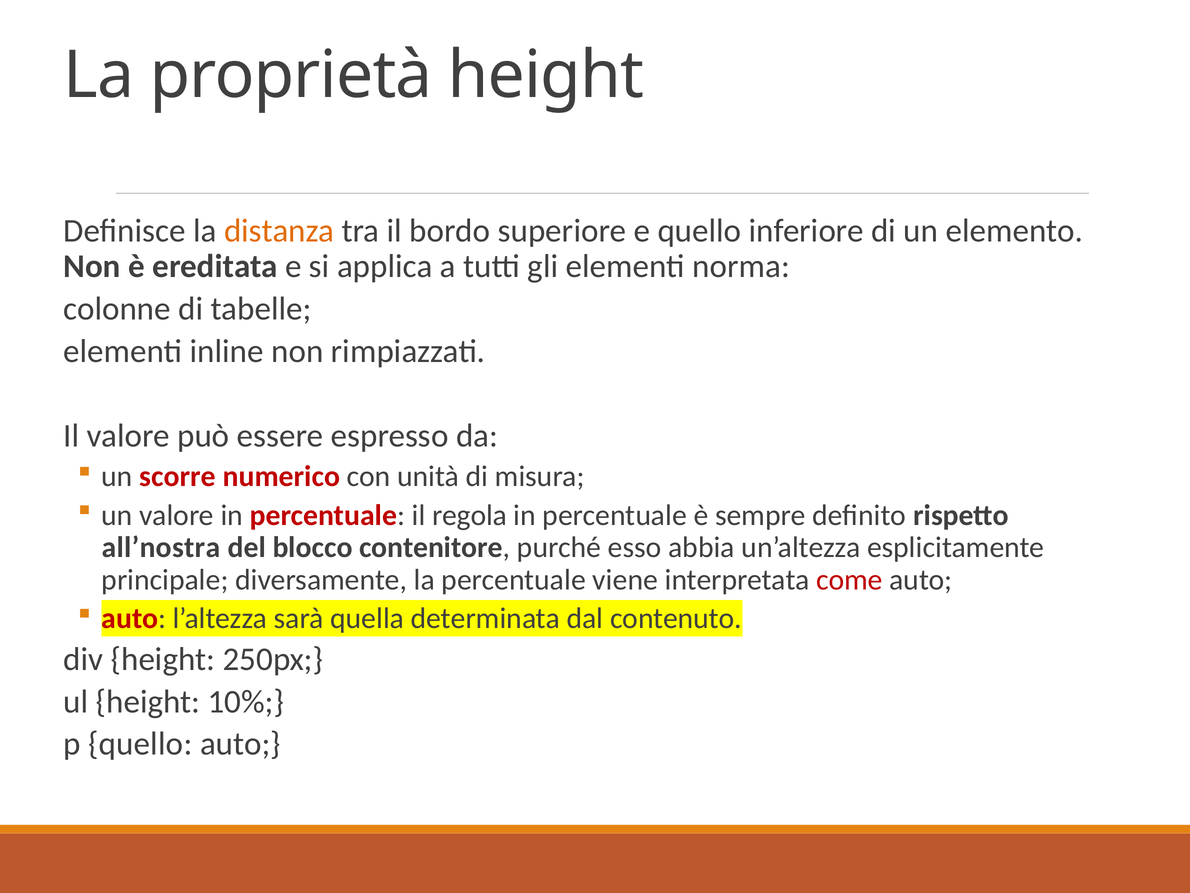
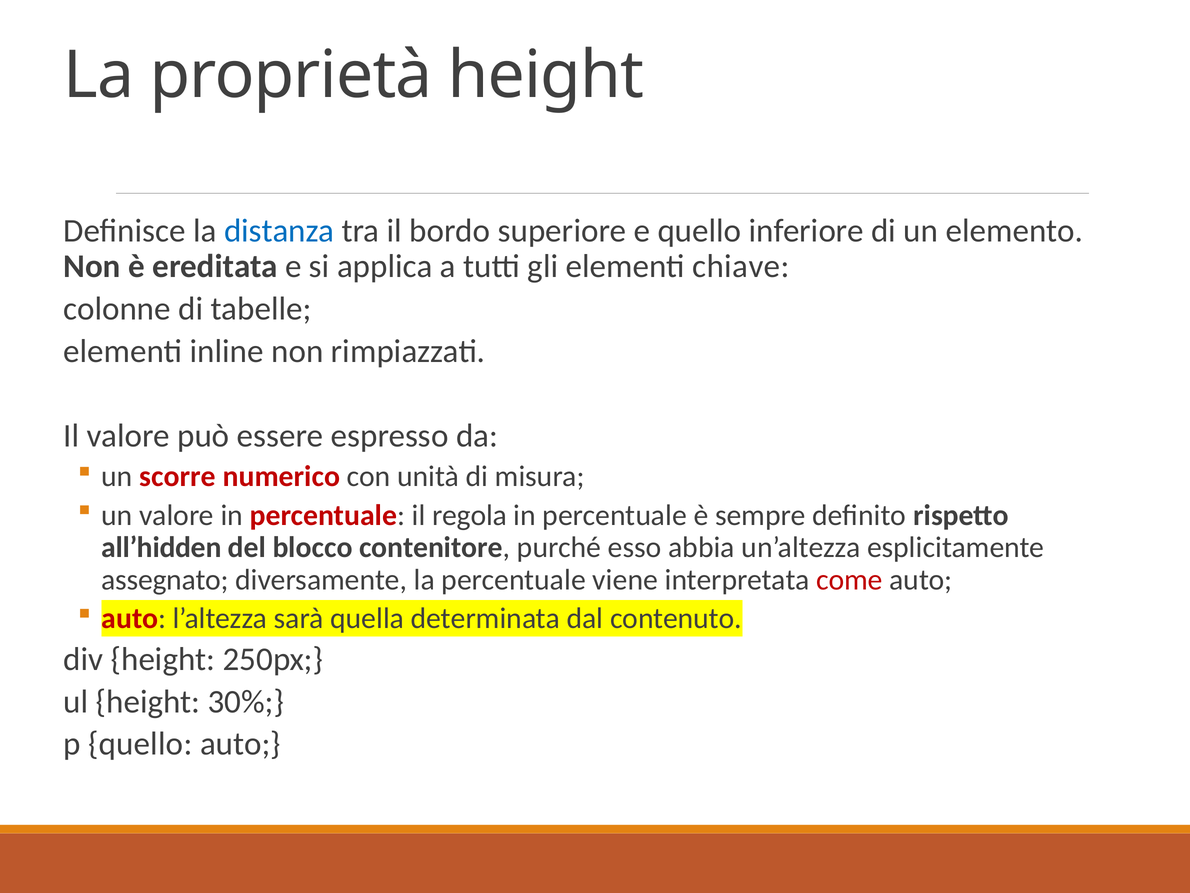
distanza colour: orange -> blue (279, 230)
norma: norma -> chiave (741, 266)
all’nostra: all’nostra -> all’hidden (161, 547)
principale: principale -> assegnato (165, 579)
10%: 10% -> 30% (246, 701)
